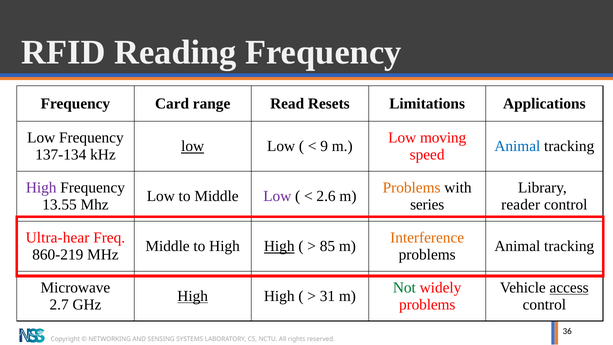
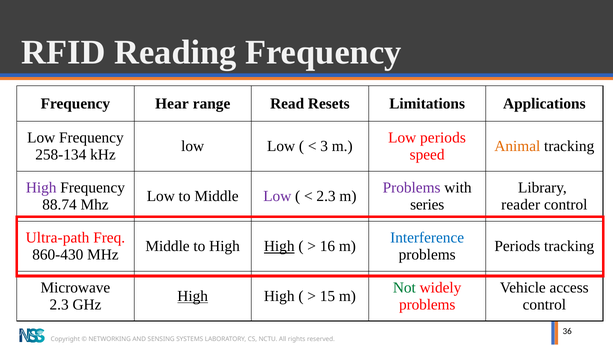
Card: Card -> Hear (172, 103)
Low moving: moving -> periods (443, 138)
low underline: present -> none (193, 146)
9: 9 -> 3 (324, 146)
Animal colour: blue -> orange (517, 146)
137-134: 137-134 -> 258-134 (61, 155)
Problems colour: orange -> purple (412, 188)
2.6: 2.6 -> 2.3 (326, 196)
13.55: 13.55 -> 88.74 (60, 205)
Ultra-hear: Ultra-hear -> Ultra-path (58, 238)
Interference colour: orange -> blue (427, 238)
85: 85 -> 16 (327, 246)
Animal: Animal -> Periods (517, 246)
860-219: 860-219 -> 860-430 (58, 255)
access underline: present -> none (569, 287)
31: 31 -> 15 (327, 296)
2.7: 2.7 -> 2.3 (59, 304)
